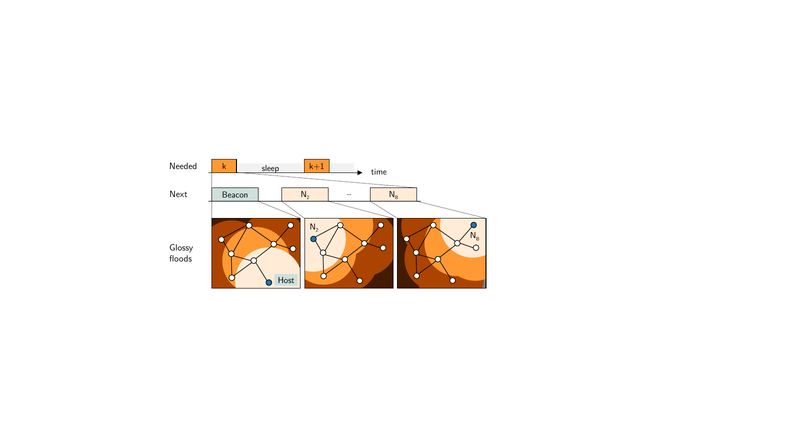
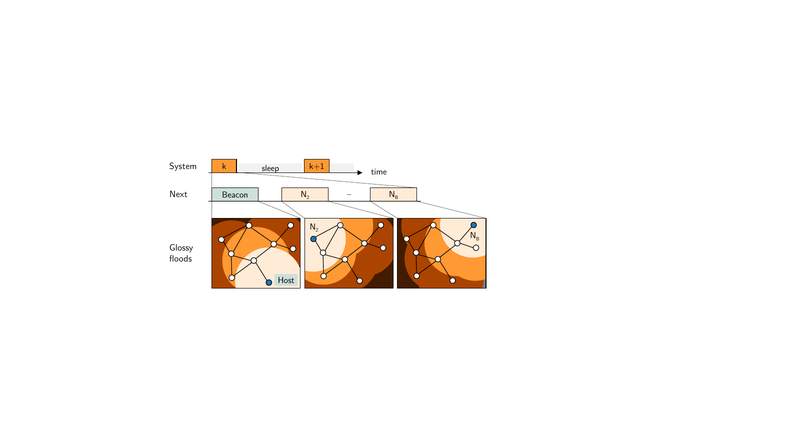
Needed: Needed -> System (183, 166)
